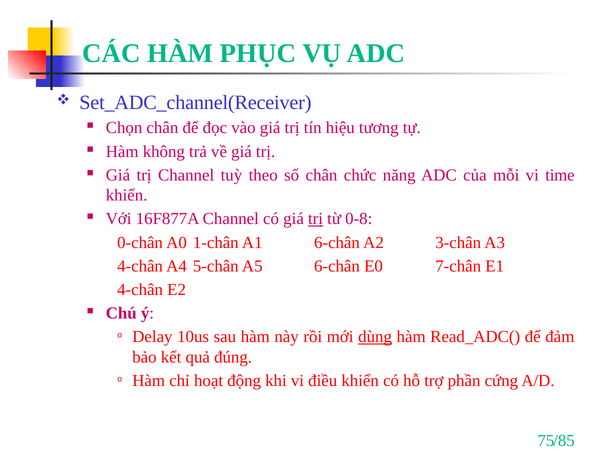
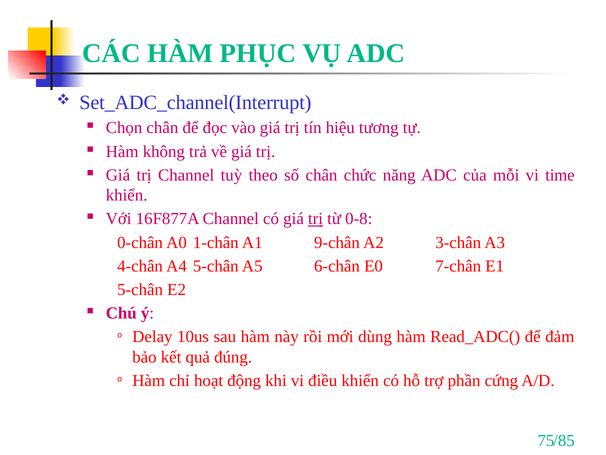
Set_ADC_channel(Receiver: Set_ADC_channel(Receiver -> Set_ADC_channel(Interrupt (195, 102)
A1 6-chân: 6-chân -> 9-chân (337, 242)
4-chân: 4-chân -> 5-chân (140, 289)
dùng underline: present -> none (375, 337)
